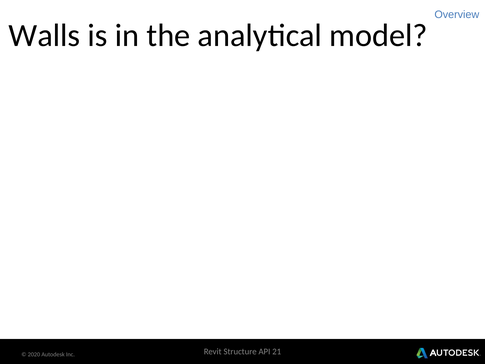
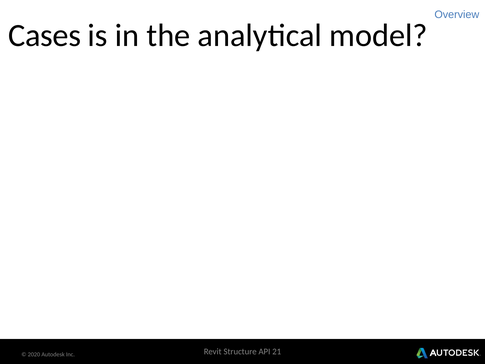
Walls: Walls -> Cases (45, 35)
